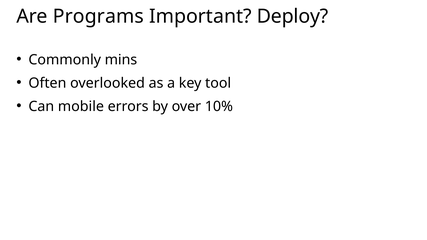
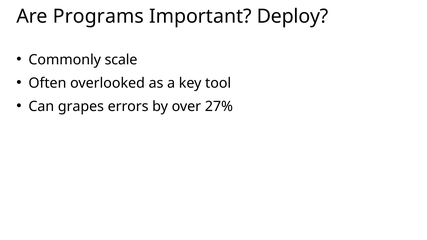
mins: mins -> scale (121, 60)
mobile: mobile -> grapes (81, 106)
10%: 10% -> 27% (219, 106)
